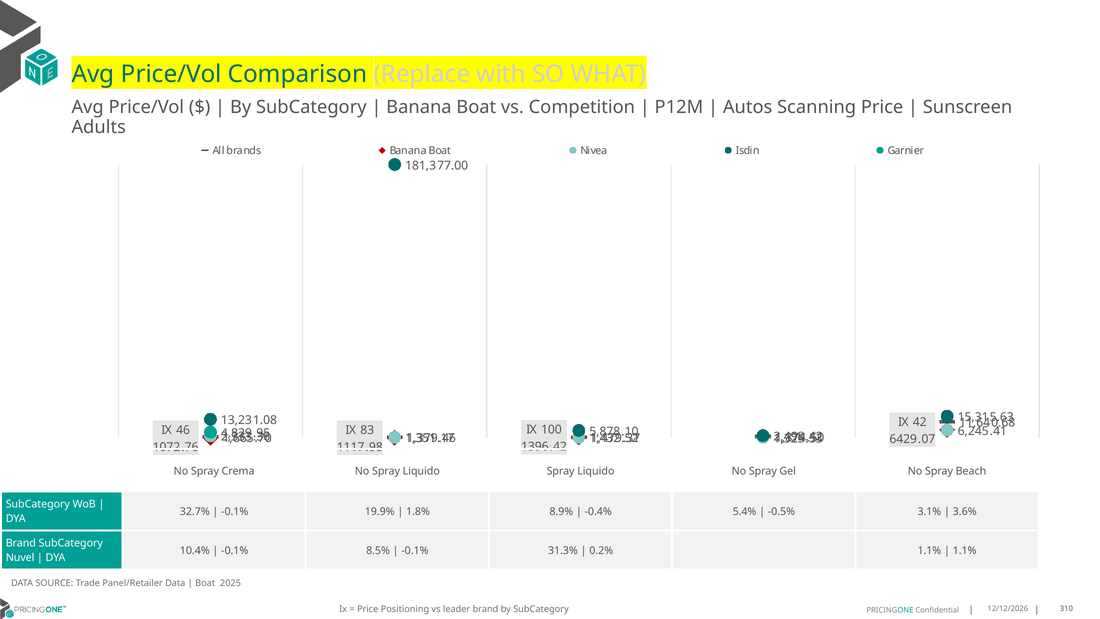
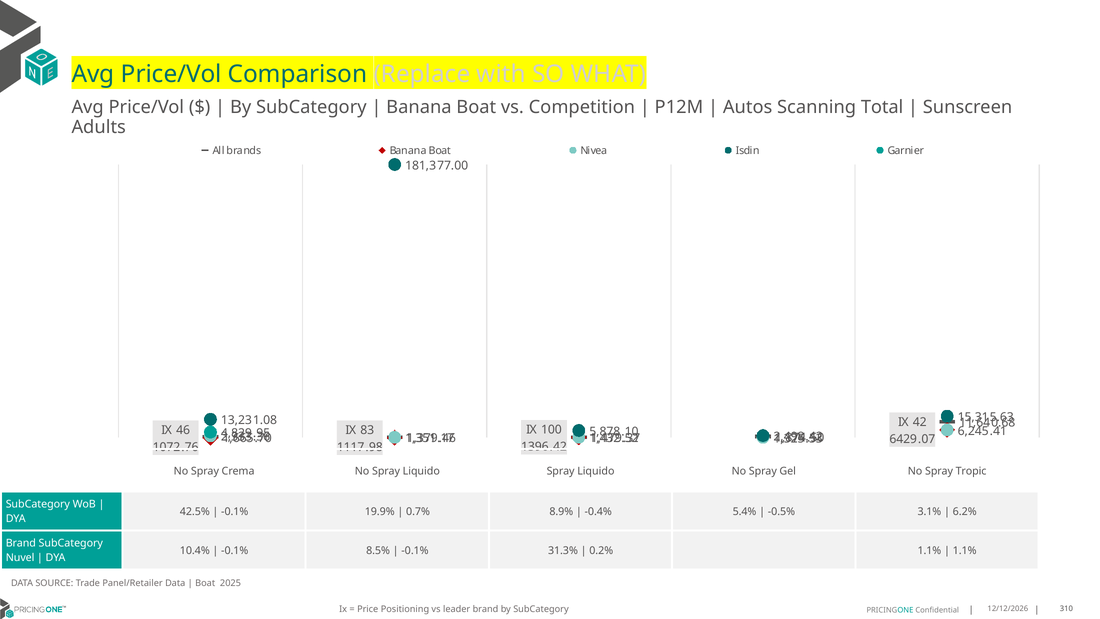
Scanning Price: Price -> Total (882, 107)
Beach: Beach -> Tropic (971, 471)
32.7%: 32.7% -> 42.5% (195, 511)
1.8%: 1.8% -> 0.7% (418, 511)
3.6%: 3.6% -> 6.2% (965, 511)
